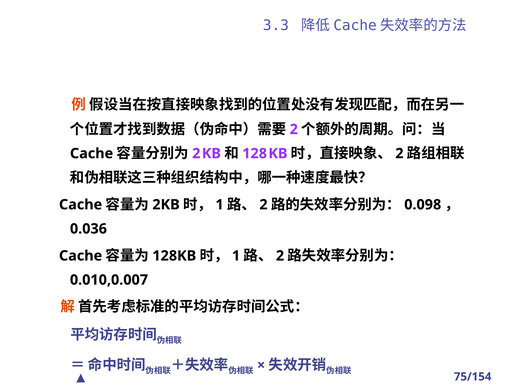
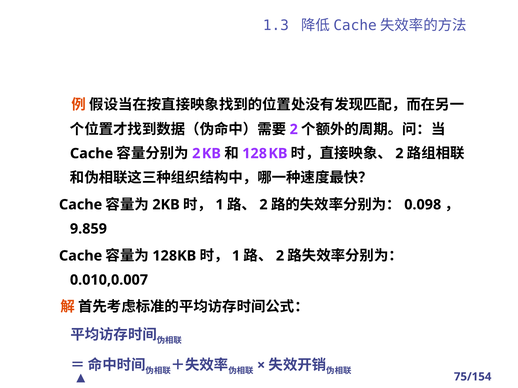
3.3: 3.3 -> 1.3 (276, 25)
0.036: 0.036 -> 9.859 (88, 229)
